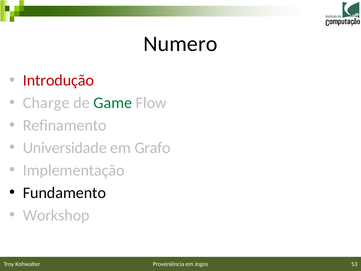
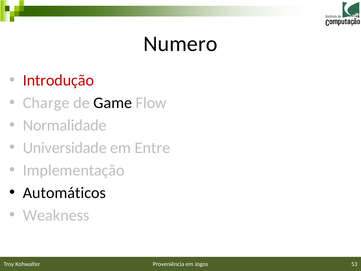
Game colour: green -> black (113, 103)
Refinamento: Refinamento -> Normalidade (65, 125)
Grafo: Grafo -> Entre (152, 148)
Fundamento: Fundamento -> Automáticos (64, 193)
Workshop: Workshop -> Weakness (56, 215)
